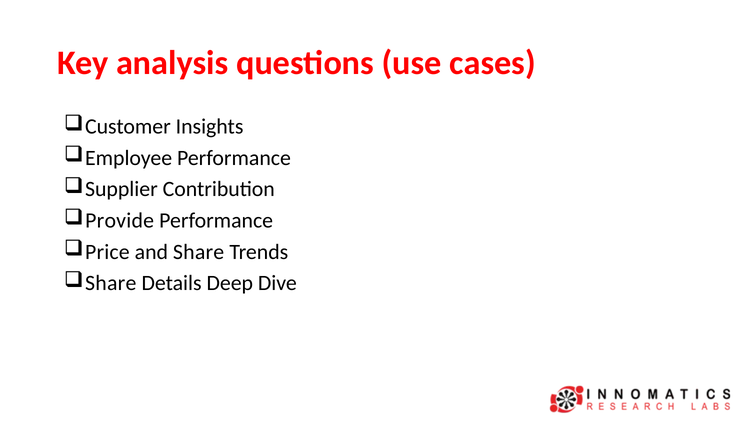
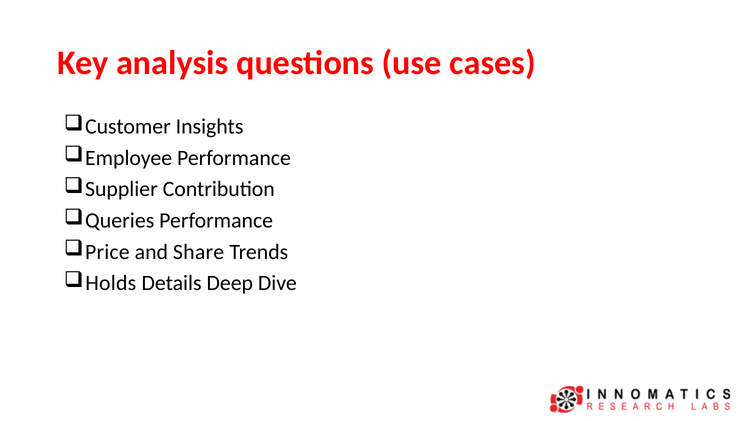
Provide: Provide -> Queries (120, 220)
Share: Share -> Holds (111, 283)
